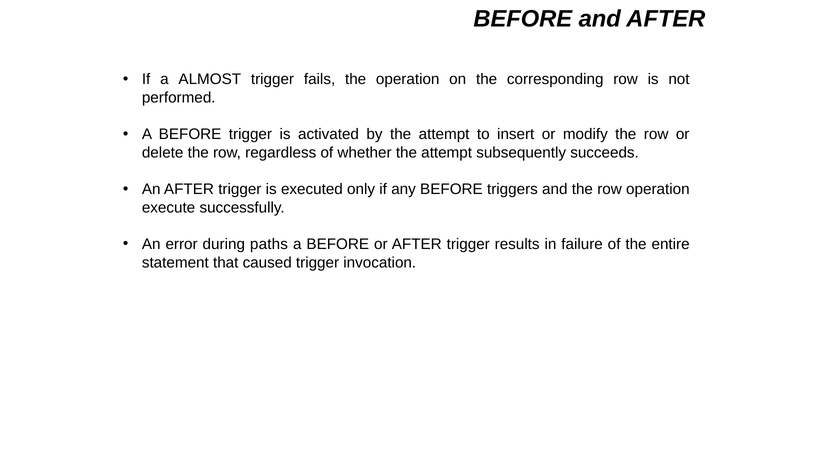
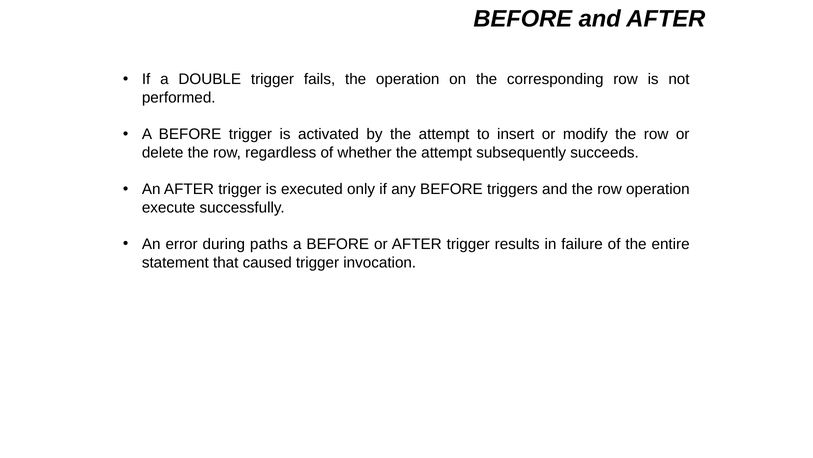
ALMOST: ALMOST -> DOUBLE (210, 79)
